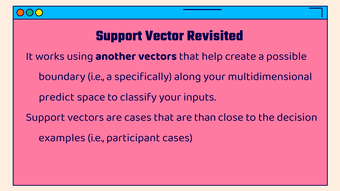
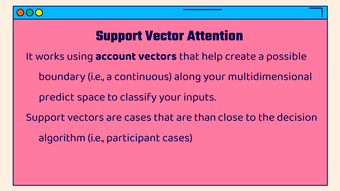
Revisited: Revisited -> Attention (215, 35)
another: another -> account (116, 56)
specifically: specifically -> continuous (143, 77)
examples: examples -> algorithm (62, 138)
